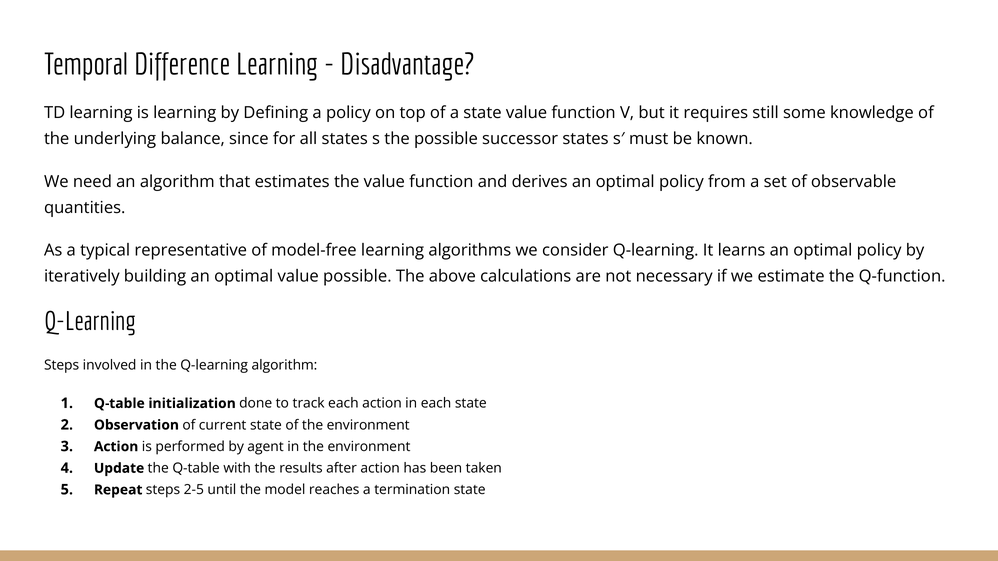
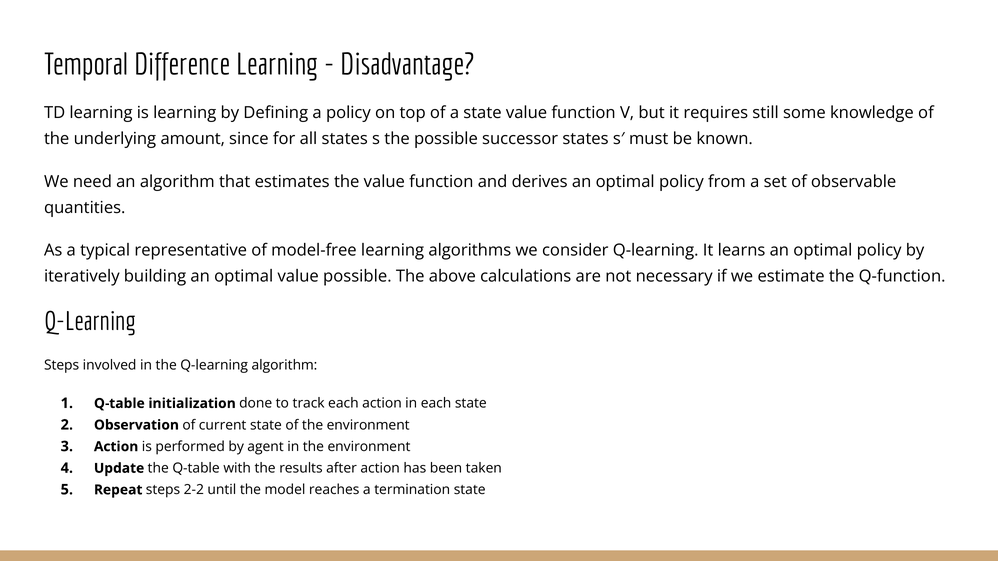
balance: balance -> amount (193, 139)
2-5: 2-5 -> 2-2 (194, 490)
